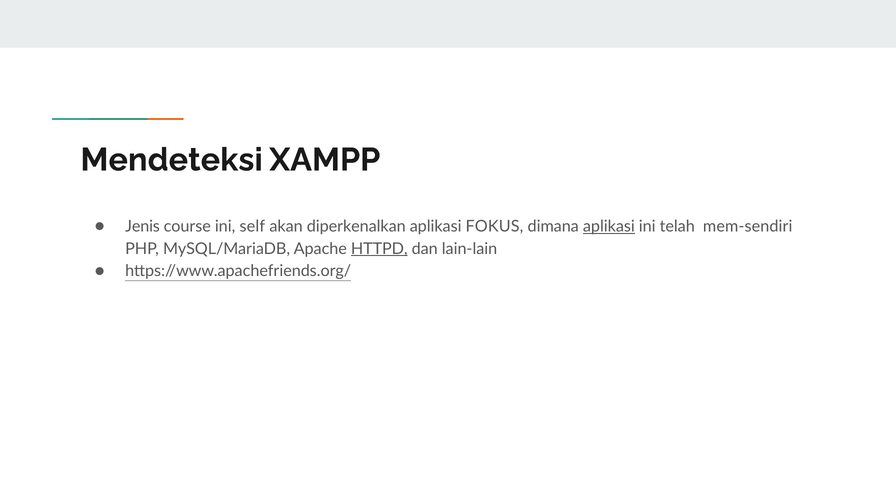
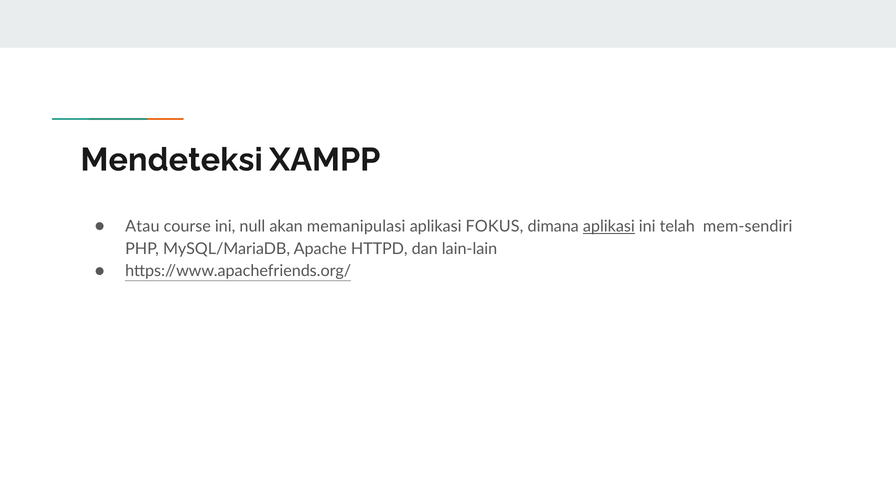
Jenis: Jenis -> Atau (142, 226)
self: self -> null (252, 226)
diperkenalkan: diperkenalkan -> memanipulasi (356, 226)
HTTPD underline: present -> none (379, 249)
